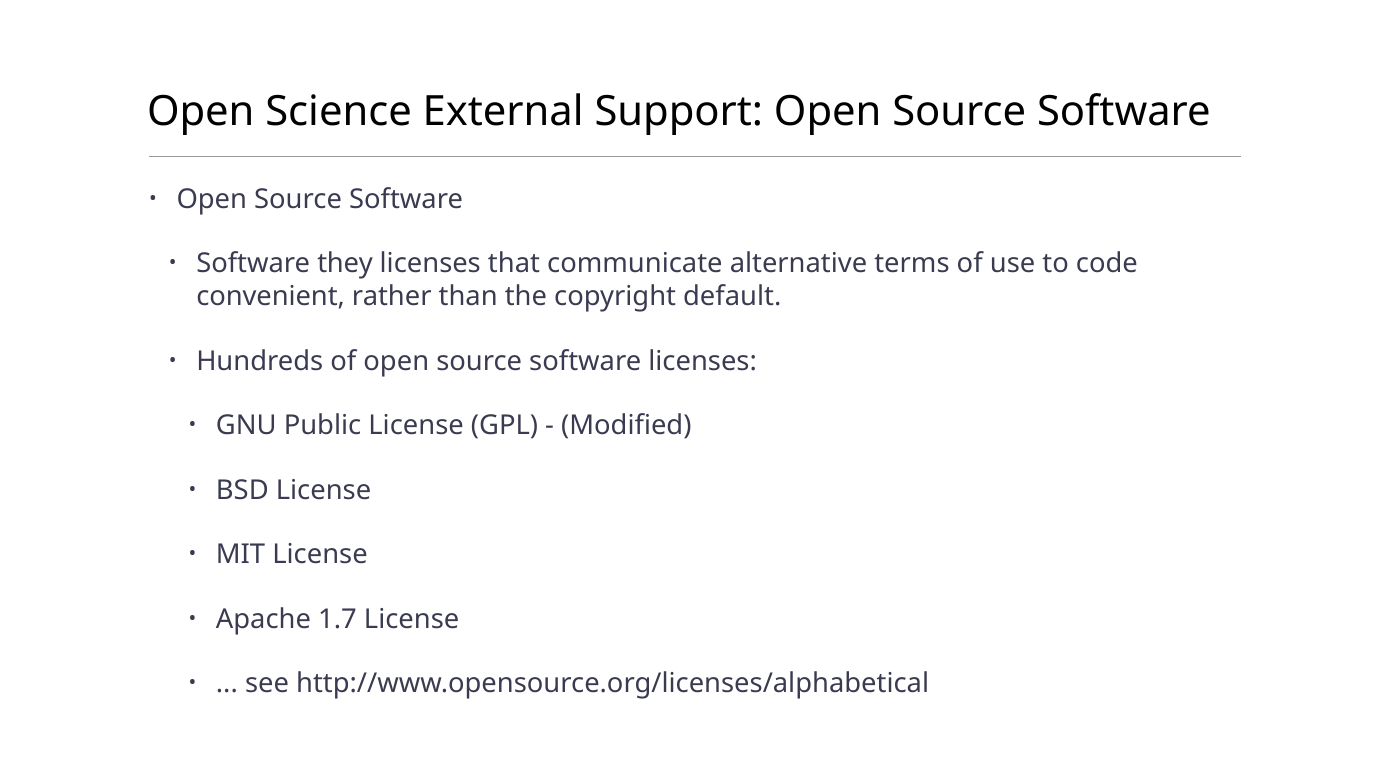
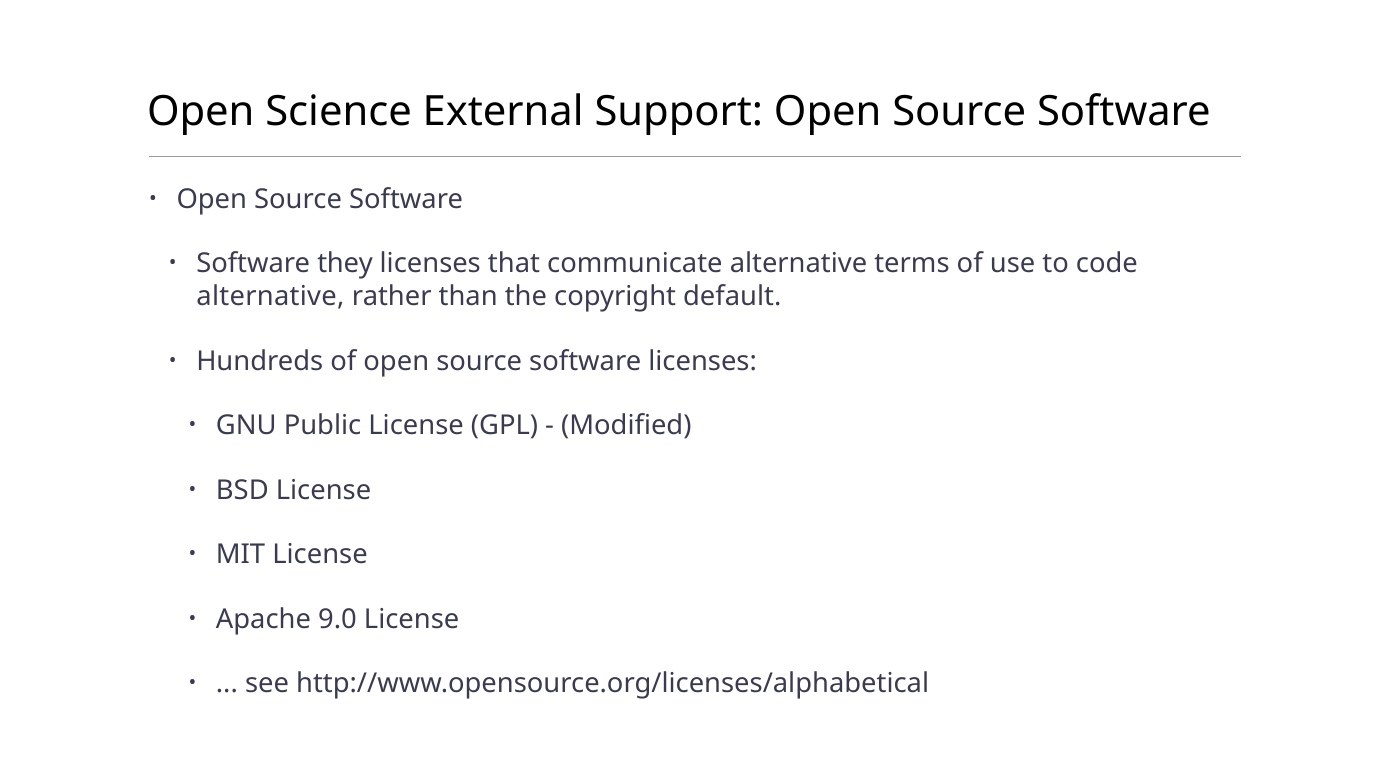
convenient: convenient -> alternative (270, 297)
1.7: 1.7 -> 9.0 (337, 619)
